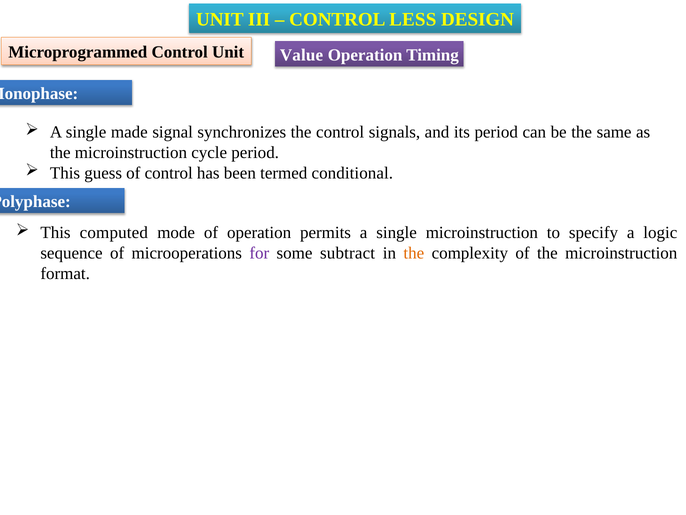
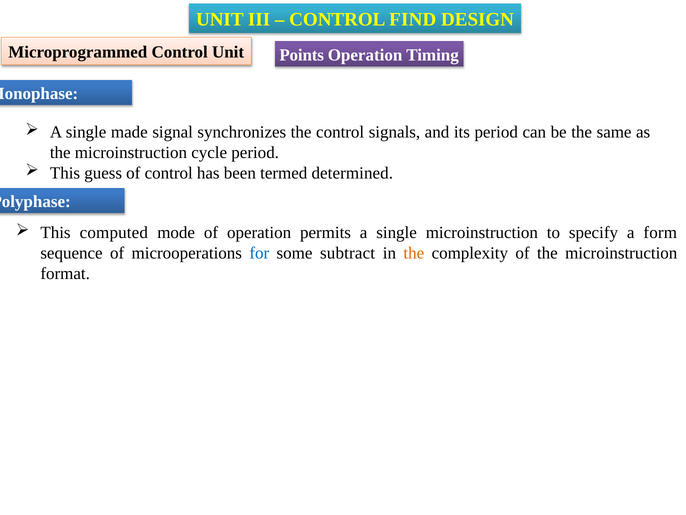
LESS: LESS -> FIND (413, 20)
Value: Value -> Points (302, 55)
conditional: conditional -> determined (352, 173)
logic: logic -> form (660, 232)
for colour: purple -> blue (259, 253)
